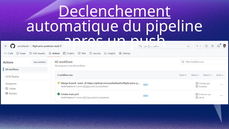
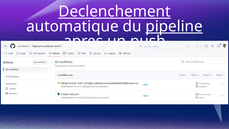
pipeline underline: none -> present (174, 26)
